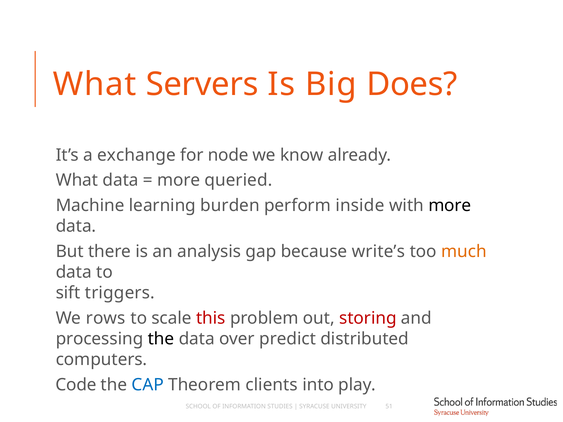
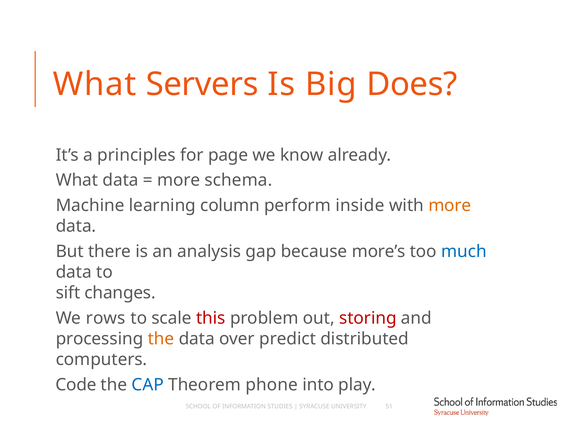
exchange: exchange -> principles (137, 155)
node: node -> page (228, 155)
queried: queried -> schema (238, 180)
burden: burden -> column (230, 206)
more colour: black -> orange (450, 206)
write’s: write’s -> more’s (379, 252)
much colour: orange -> blue (464, 252)
triggers: triggers -> changes (120, 293)
the colour: black -> orange (161, 339)
clients: clients -> phone (272, 385)
